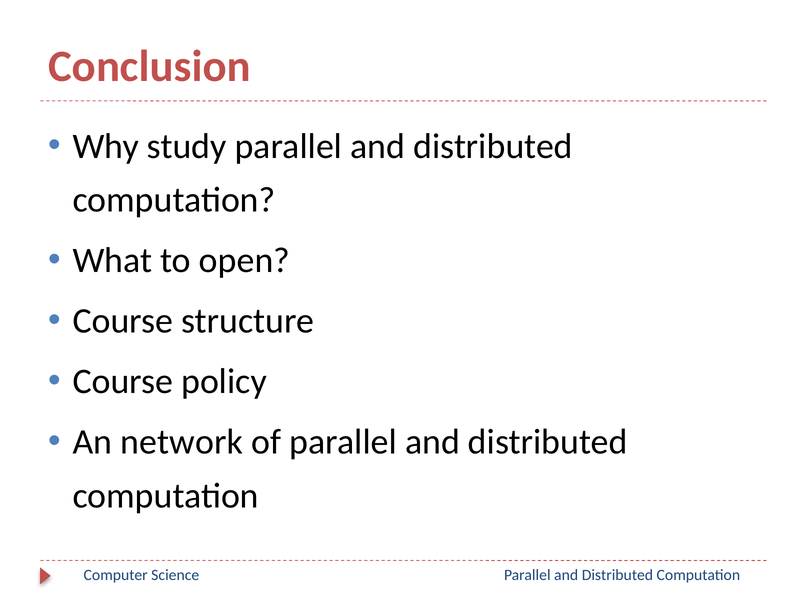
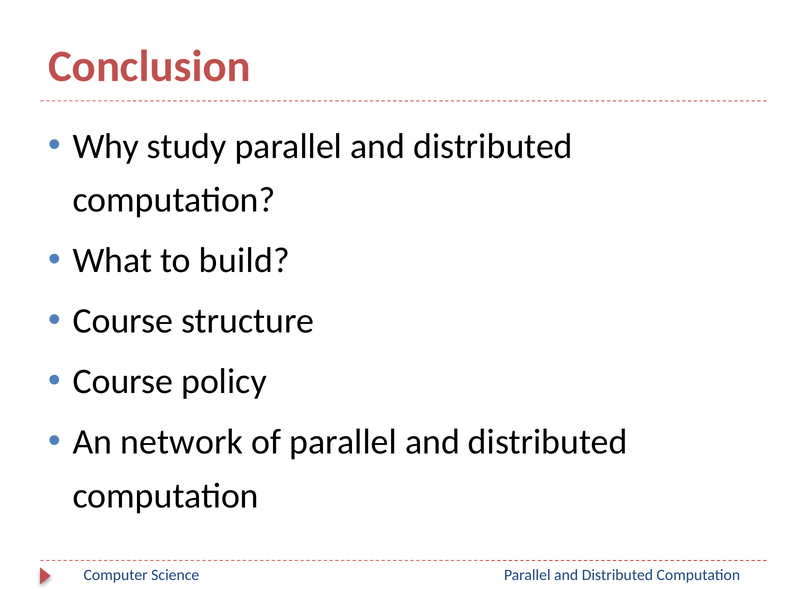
open: open -> build (244, 261)
